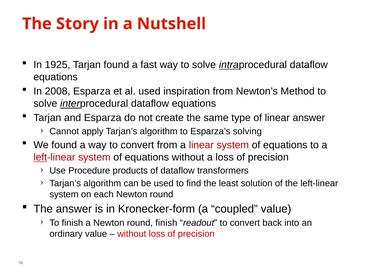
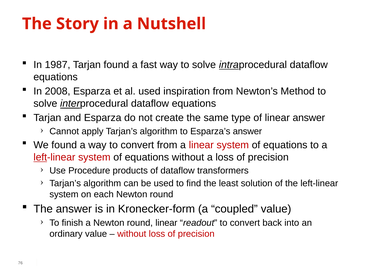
1925: 1925 -> 1987 (58, 65)
Esparza’s solving: solving -> answer (247, 131)
round finish: finish -> linear (166, 223)
